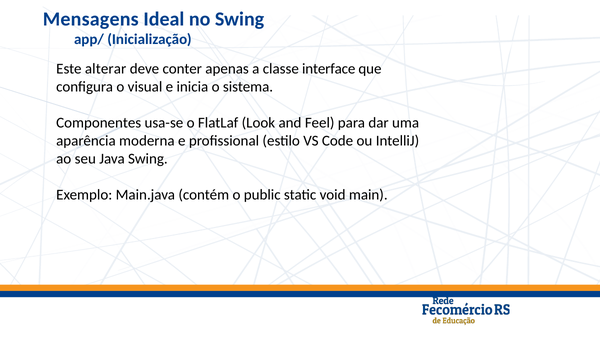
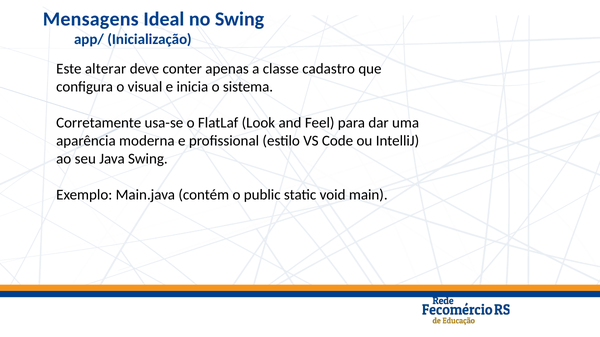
interface: interface -> cadastro (329, 69)
Componentes: Componentes -> Corretamente (99, 123)
